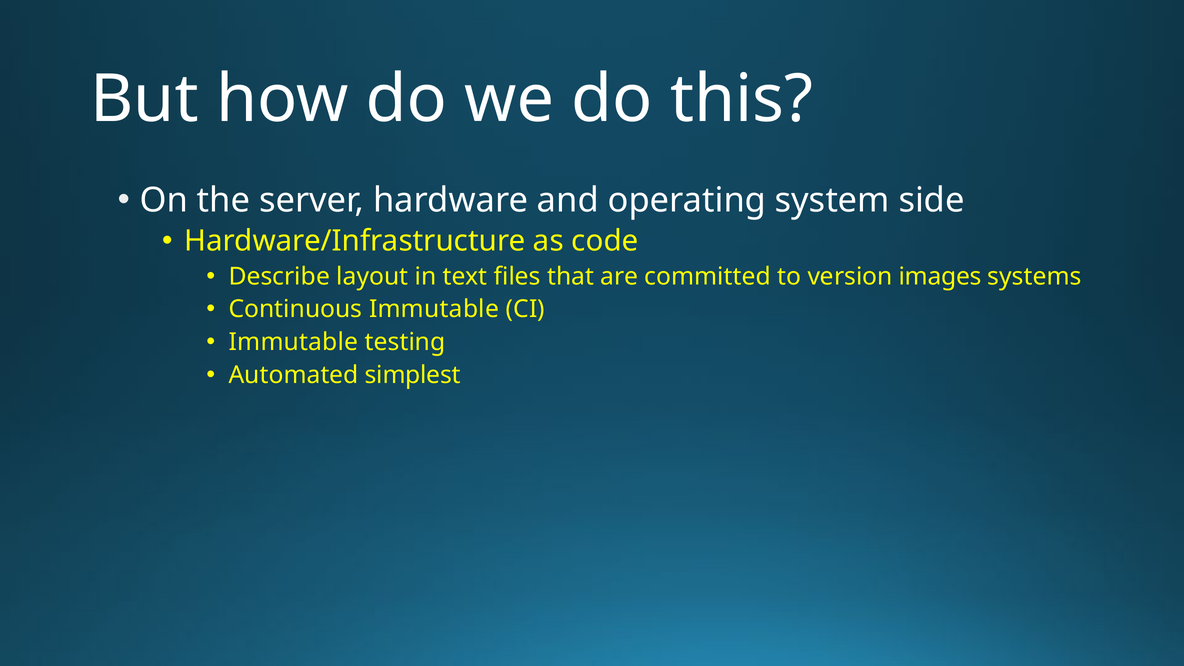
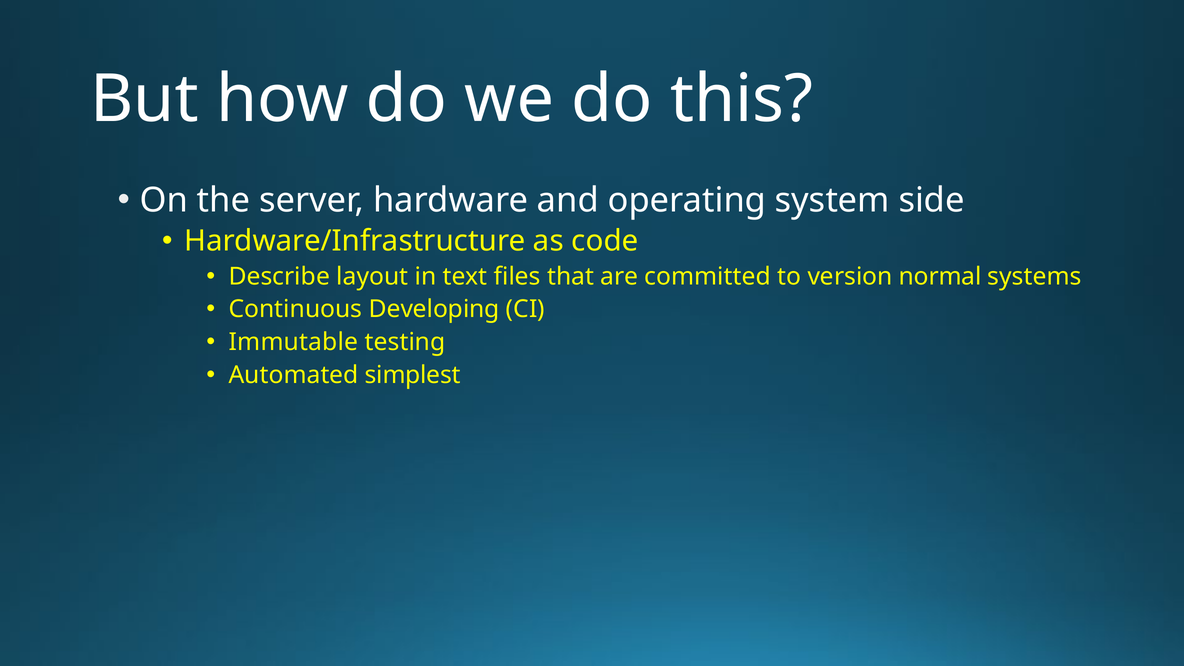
images: images -> normal (940, 276)
Continuous Immutable: Immutable -> Developing (434, 309)
